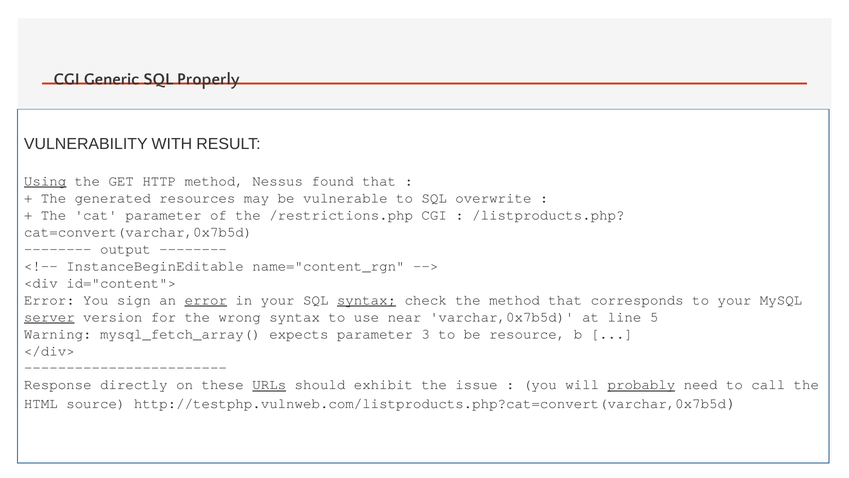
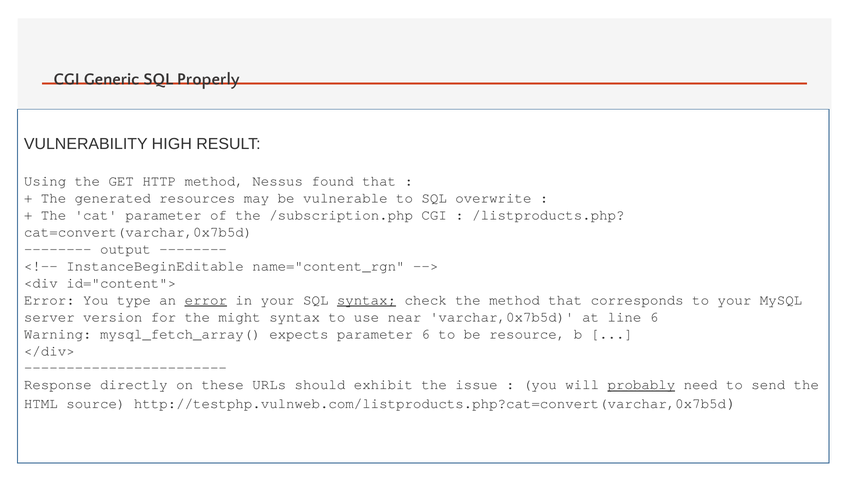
WITH: WITH -> HIGH (172, 144)
Using underline: present -> none (45, 181)
/restrictions.php: /restrictions.php -> /subscription.php (341, 215)
sign: sign -> type (134, 300)
server underline: present -> none (49, 317)
wrong: wrong -> might (240, 317)
line 5: 5 -> 6 (654, 317)
parameter 3: 3 -> 6 (426, 334)
URLs underline: present -> none (269, 384)
call: call -> send (768, 384)
